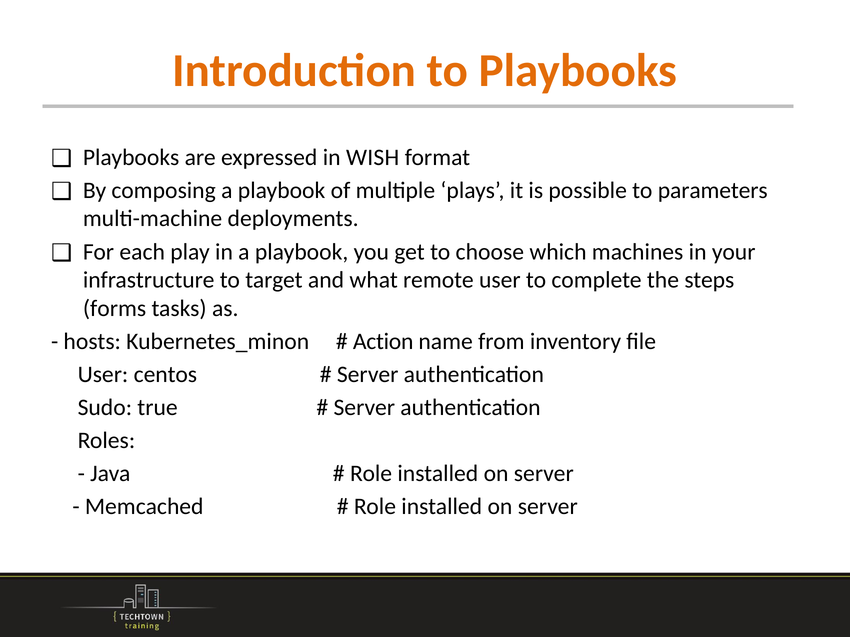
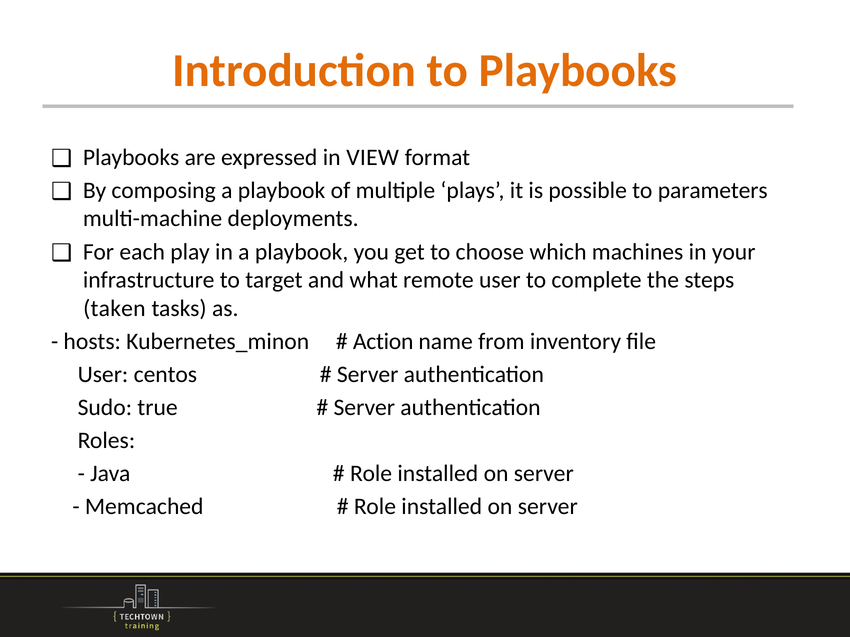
WISH: WISH -> VIEW (373, 157)
forms: forms -> taken (114, 309)
